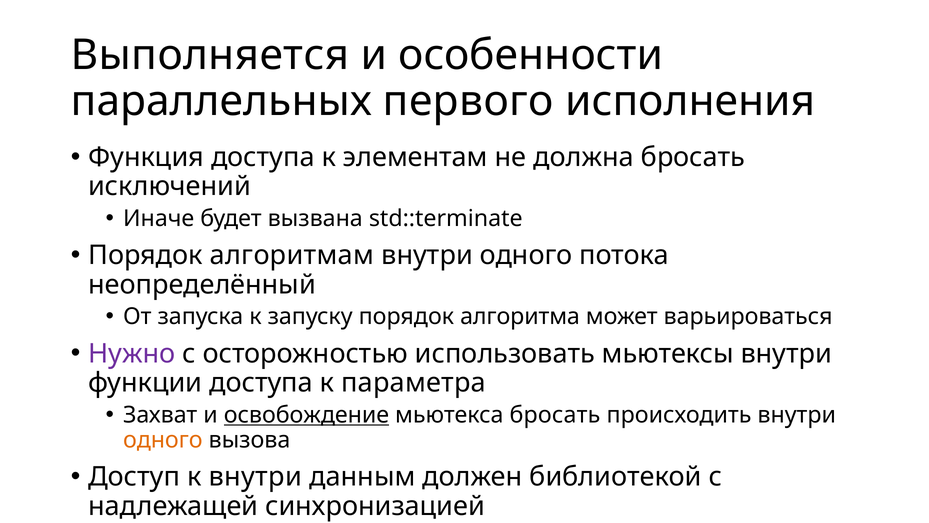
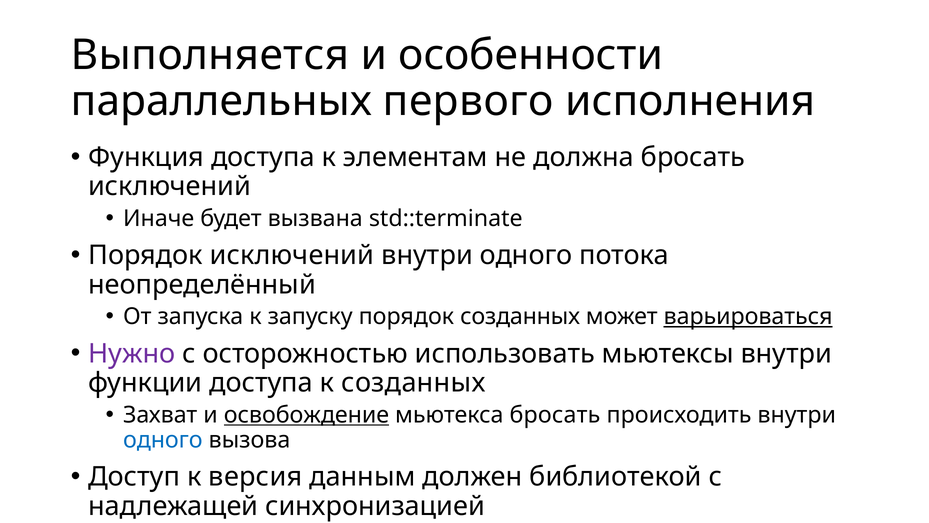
Порядок алгоритмам: алгоритмам -> исключений (292, 255)
порядок алгоритма: алгоритма -> созданных (520, 316)
варьироваться underline: none -> present (748, 316)
к параметра: параметра -> созданных (413, 383)
одного colour: orange -> blue (163, 440)
к внутри: внутри -> версия (255, 476)
